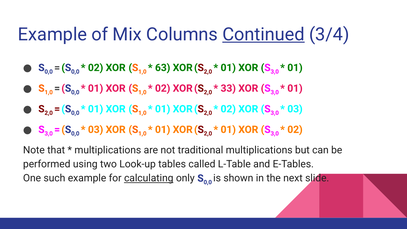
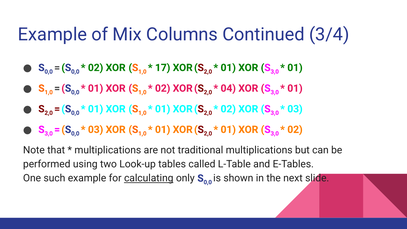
Continued underline: present -> none (264, 34)
63: 63 -> 17 (163, 68)
33: 33 -> 04 (228, 88)
